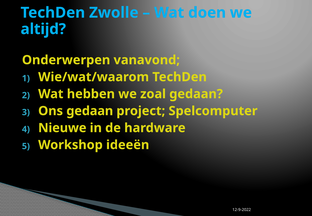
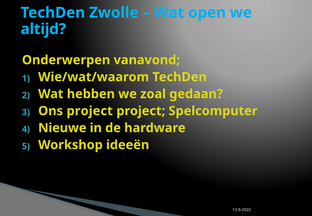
doen: doen -> open (207, 13)
Ons gedaan: gedaan -> project (90, 111)
